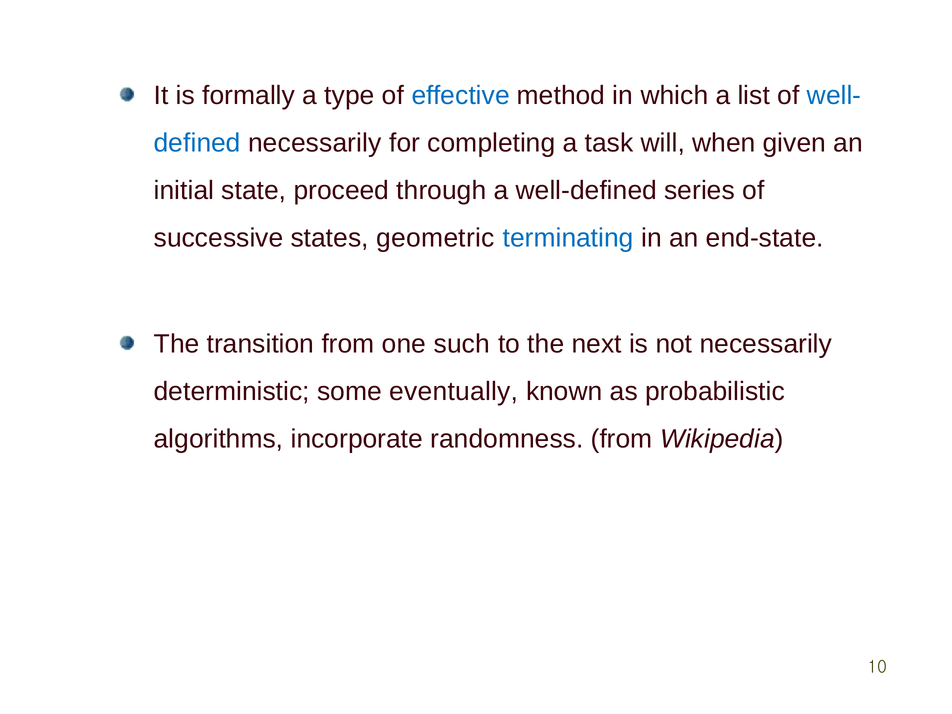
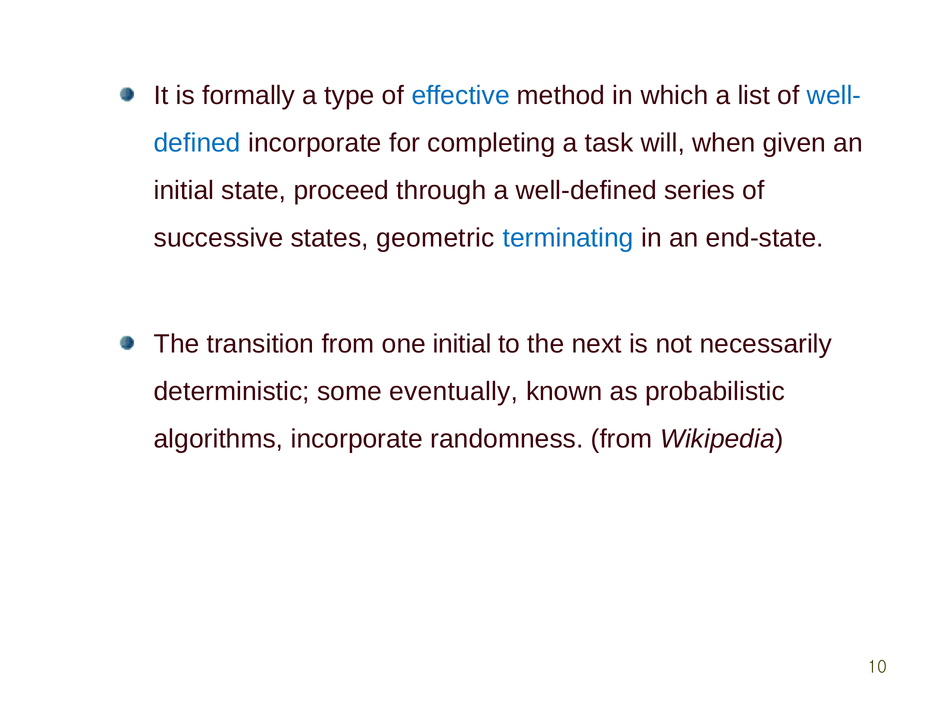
necessarily: necessarily -> incorporate (315, 143)
one such: such -> initial (462, 344)
